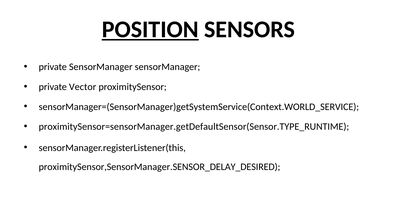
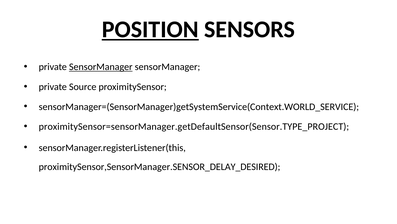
SensorManager underline: none -> present (101, 67)
Vector: Vector -> Source (83, 87)
proximitySensor=sensorManager.getDefaultSensor(Sensor.TYPE_RUNTIME: proximitySensor=sensorManager.getDefaultSensor(Sensor.TYPE_RUNTIME -> proximitySensor=sensorManager.getDefaultSensor(Sensor.TYPE_PROJECT (194, 126)
